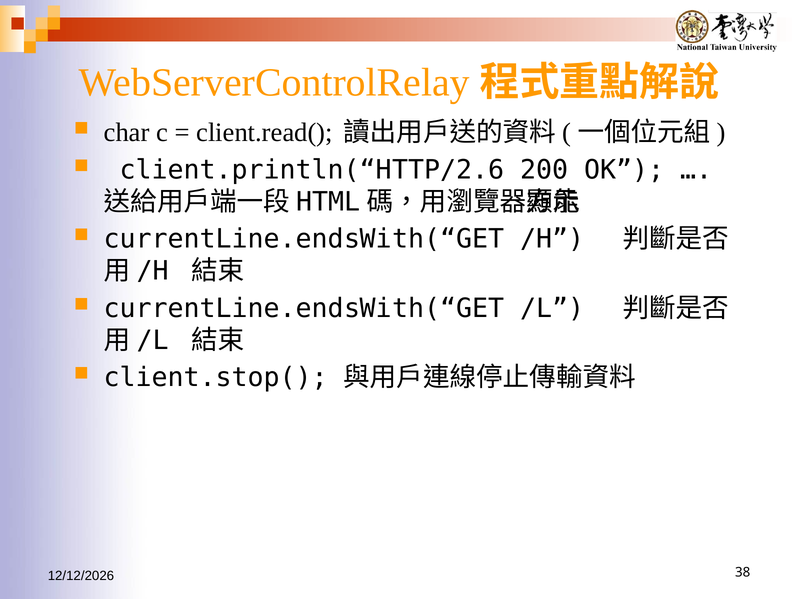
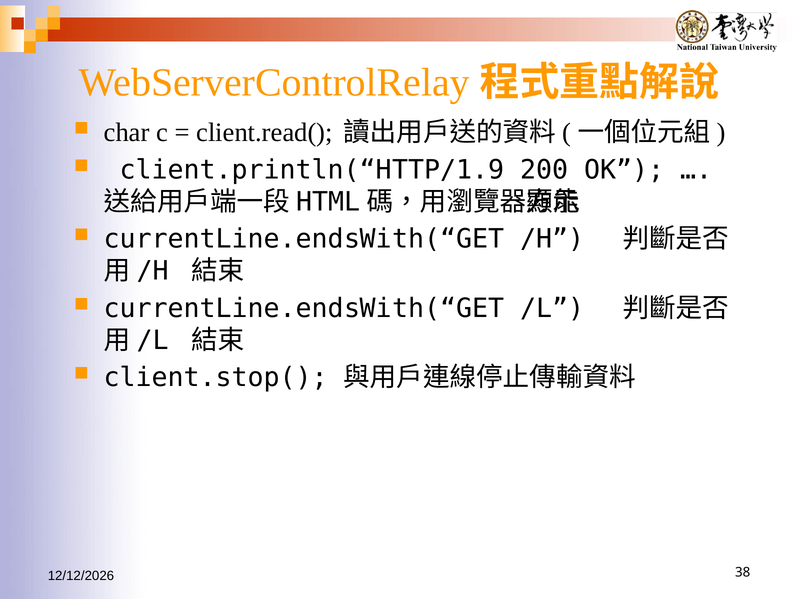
client.println(“HTTP/2.6: client.println(“HTTP/2.6 -> client.println(“HTTP/1.9 (312, 170)
